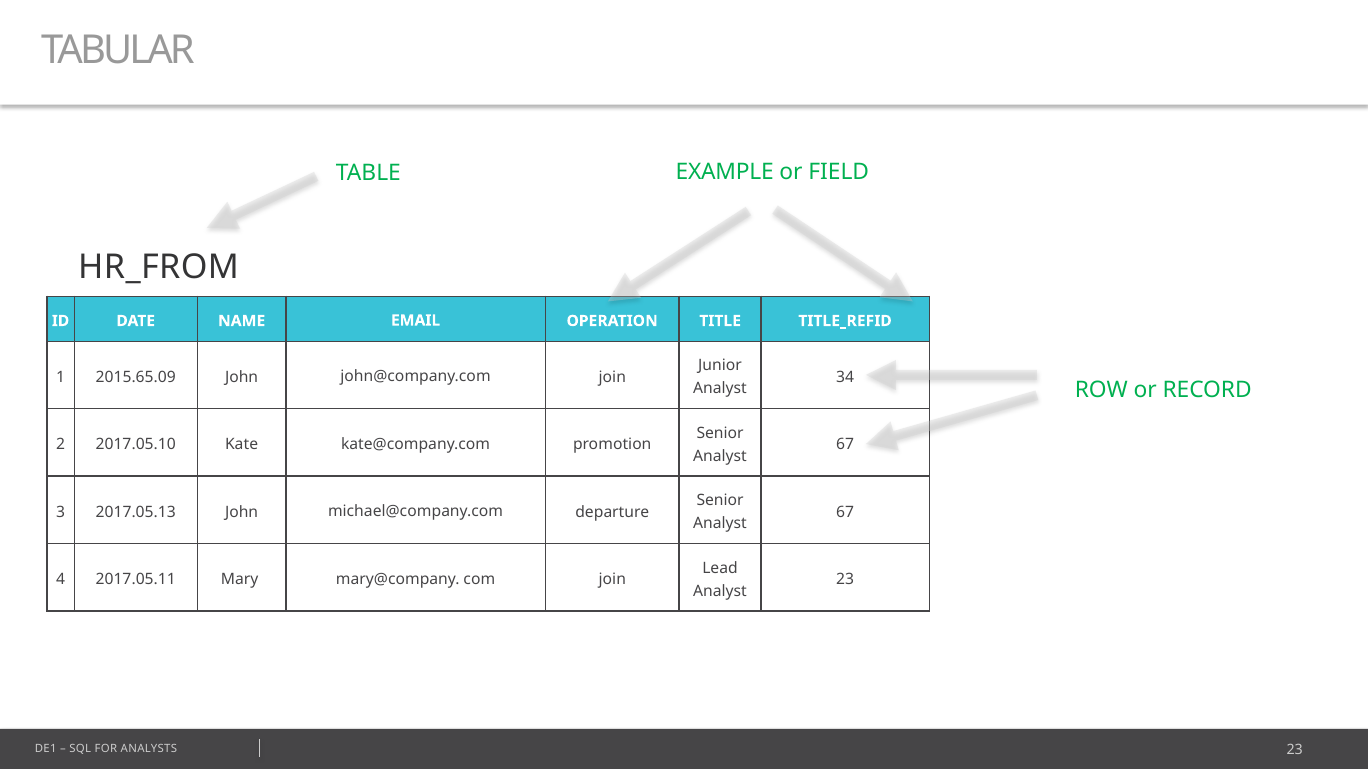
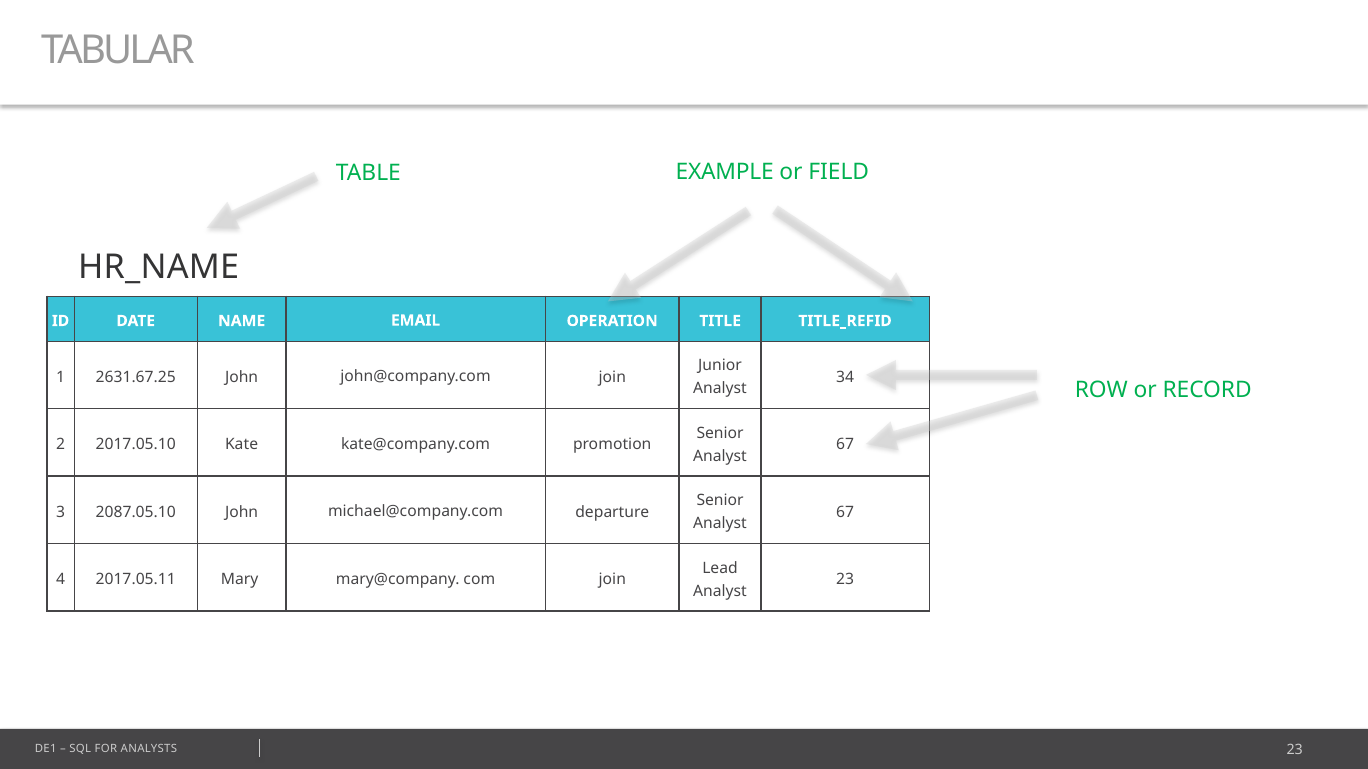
HR_FROM: HR_FROM -> HR_NAME (159, 267)
2015.65.09: 2015.65.09 -> 2631.67.25 (136, 377)
2017.05.13: 2017.05.13 -> 2087.05.10 (136, 512)
